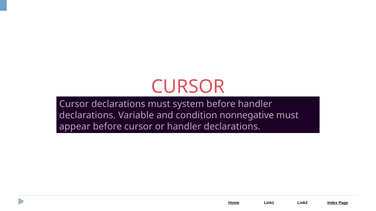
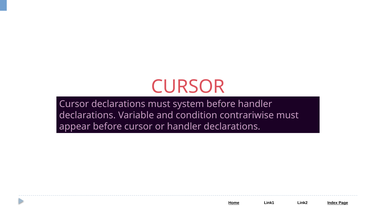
nonnegative: nonnegative -> contrariwise (247, 116)
